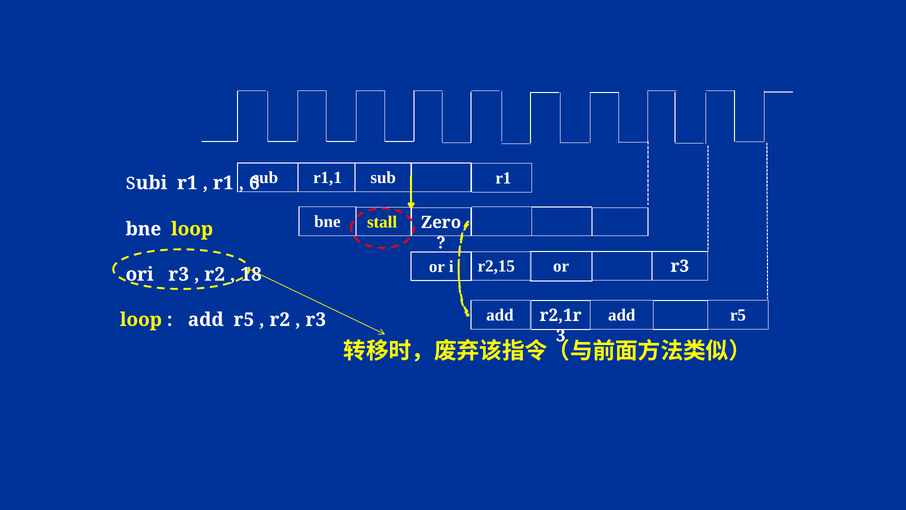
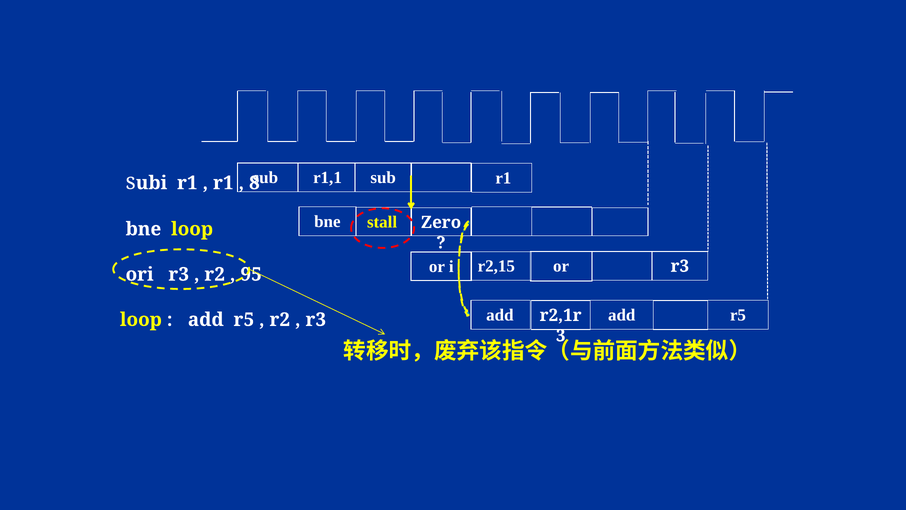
6: 6 -> 8 (254, 183)
18: 18 -> 95 (251, 274)
